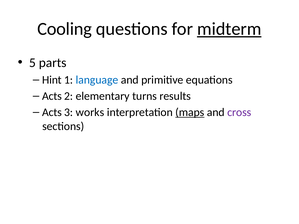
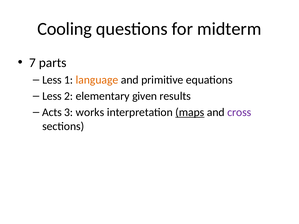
midterm underline: present -> none (229, 29)
5: 5 -> 7 (33, 63)
Hint: Hint -> Less (52, 80)
language colour: blue -> orange (97, 80)
Acts: Acts -> Less (52, 96)
turns: turns -> given (145, 96)
